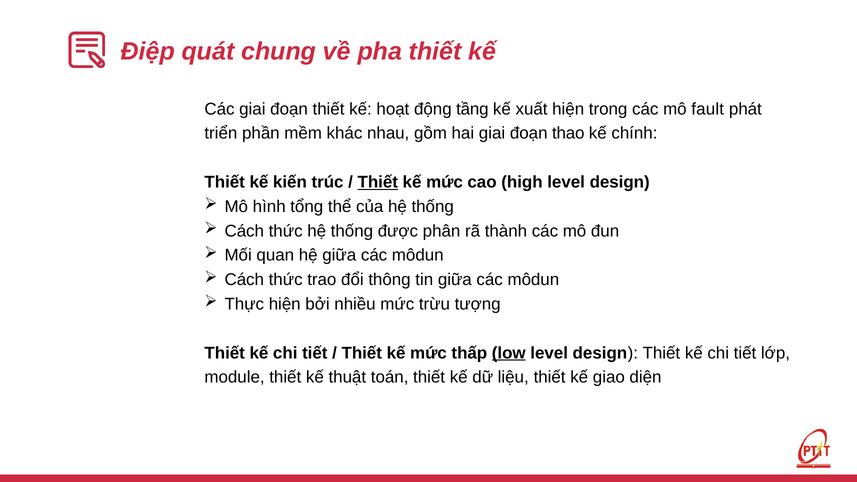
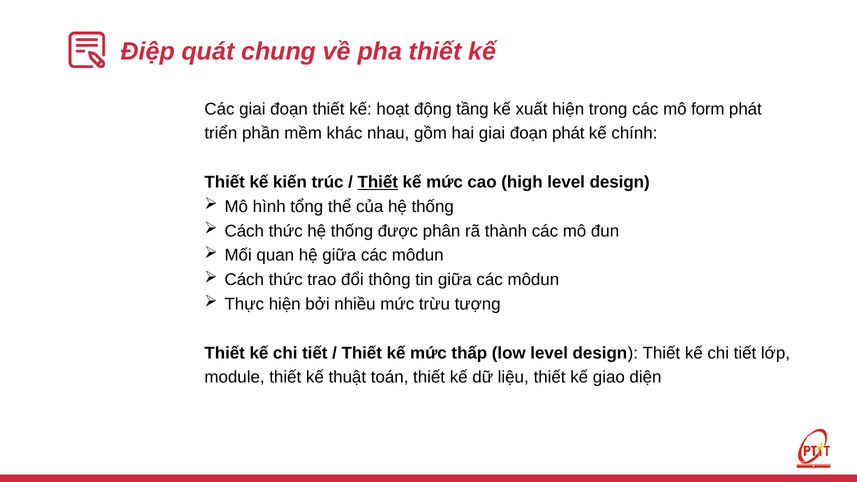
fault: fault -> form (708, 109)
đoạn thao: thao -> phát (568, 133)
low underline: present -> none (509, 353)
